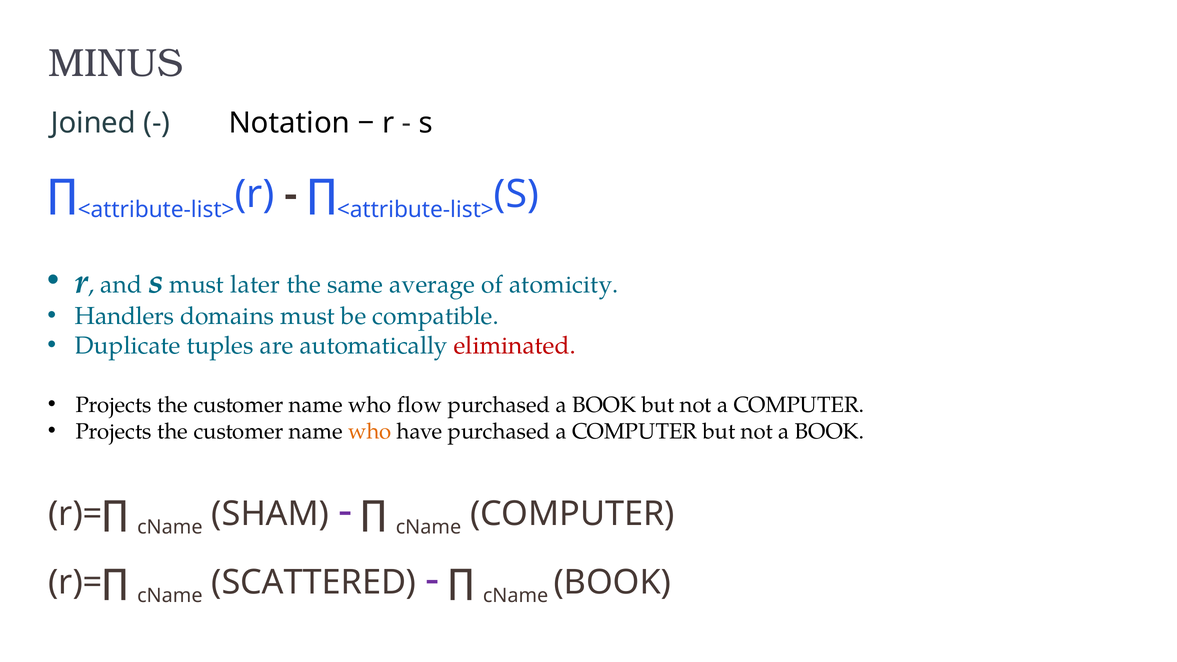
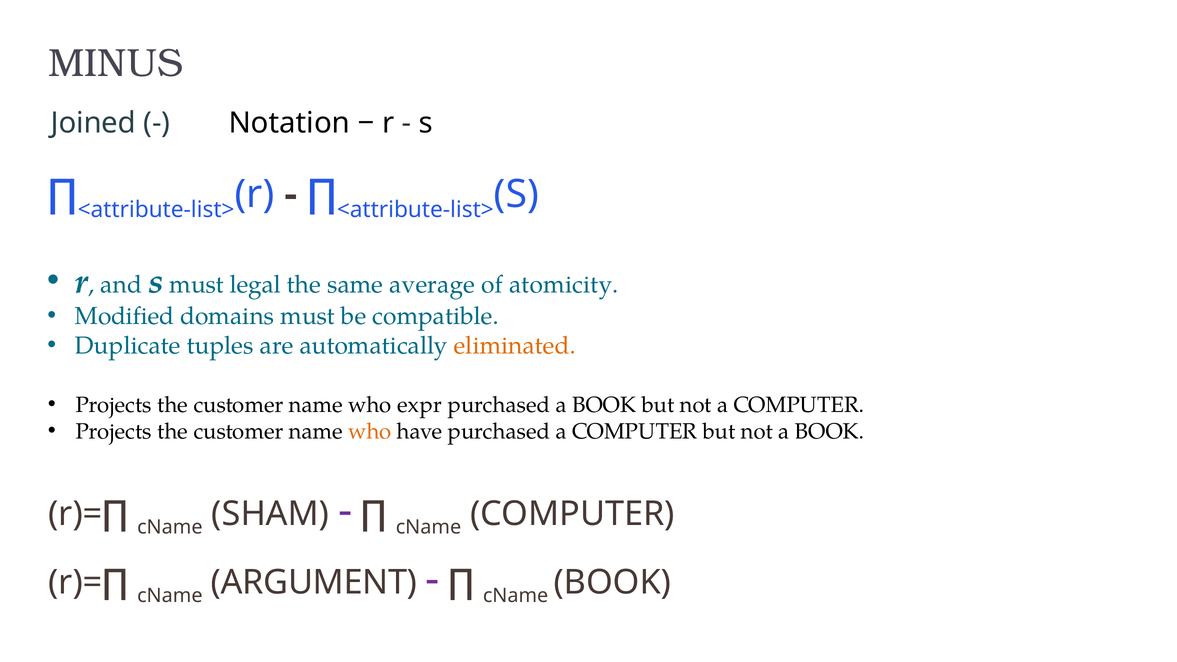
later: later -> legal (255, 285)
Handlers: Handlers -> Modified (125, 316)
eliminated colour: red -> orange (515, 346)
flow: flow -> expr (419, 405)
SCATTERED: SCATTERED -> ARGUMENT (314, 583)
